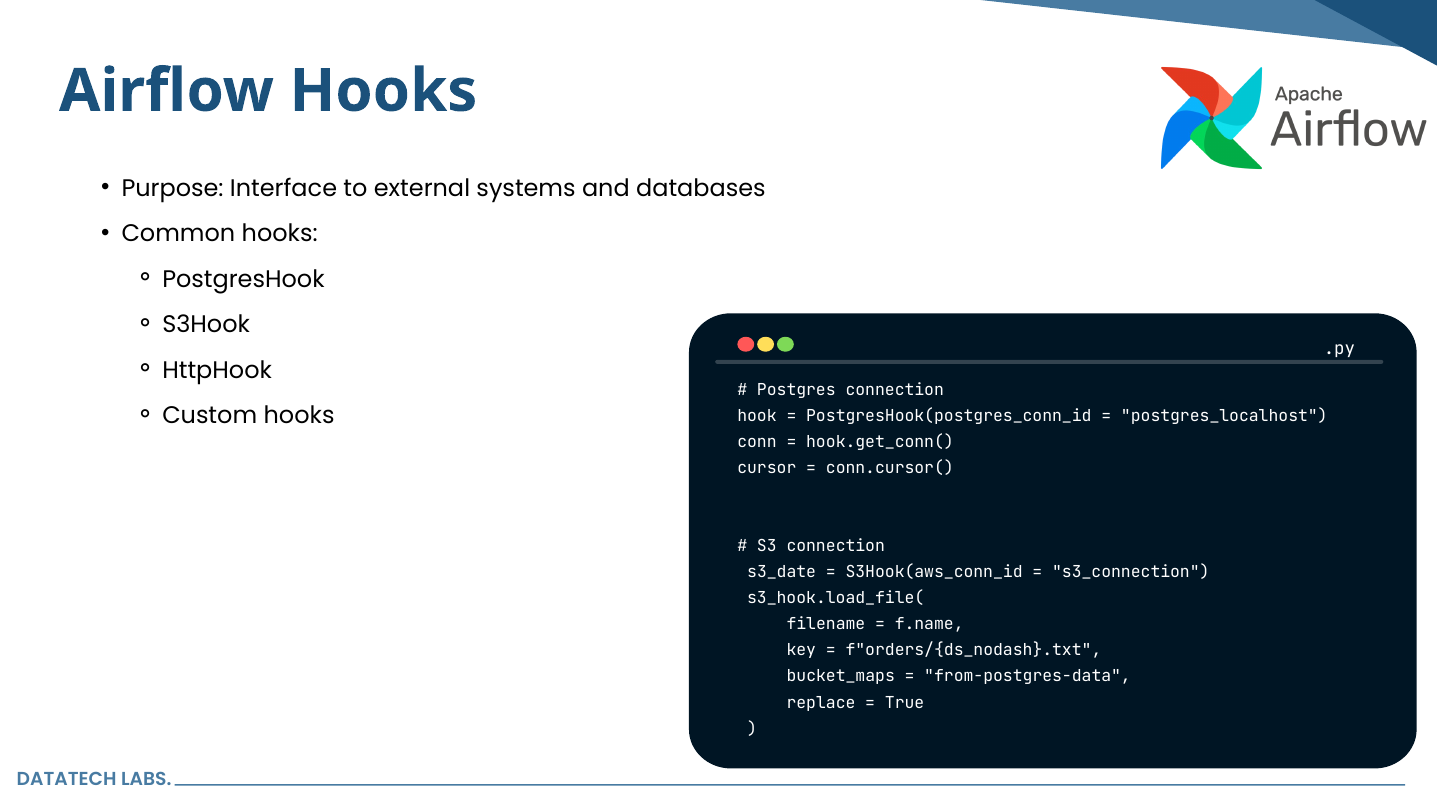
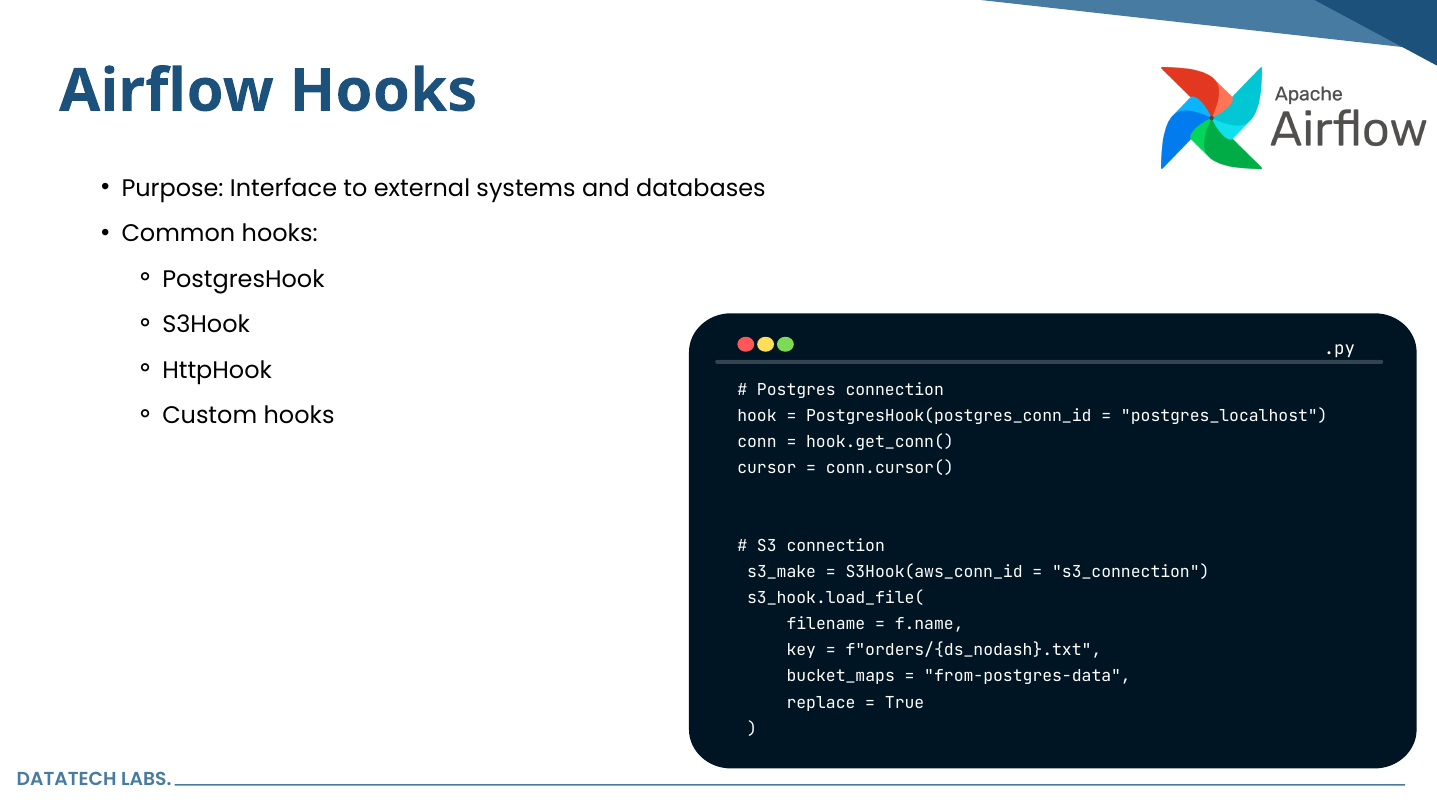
s3_date: s3_date -> s3_make (782, 572)
